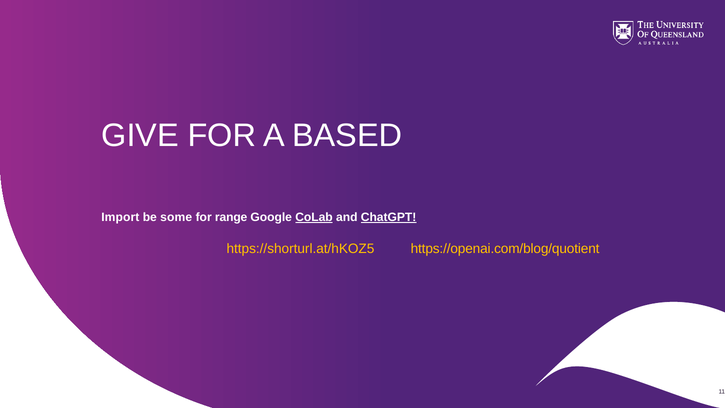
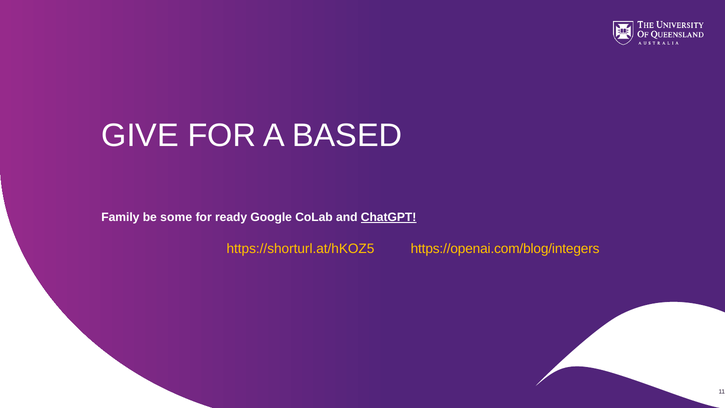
Import: Import -> Family (120, 217)
range: range -> ready (231, 217)
CoLab underline: present -> none (314, 217)
https://openai.com/blog/quotient: https://openai.com/blog/quotient -> https://openai.com/blog/integers (505, 249)
